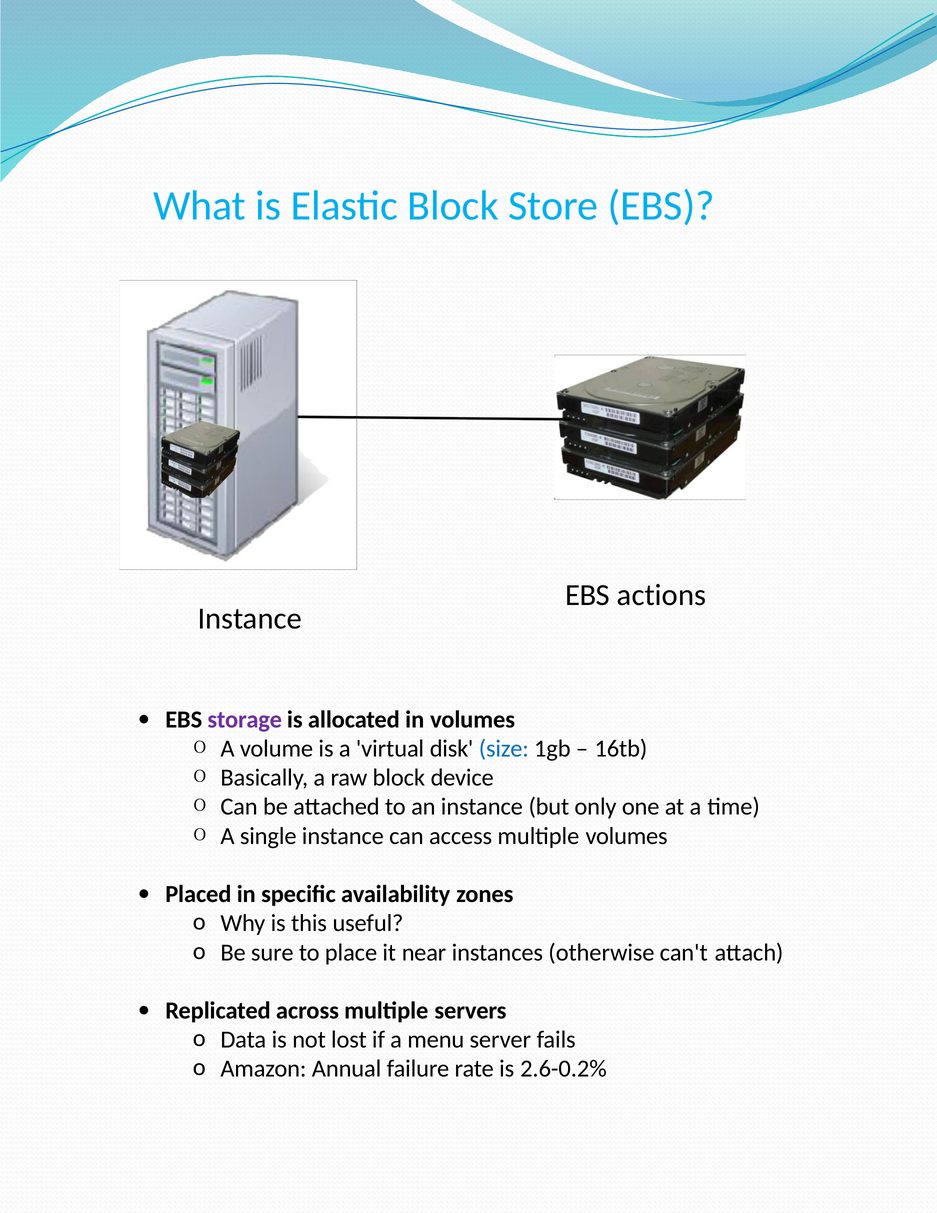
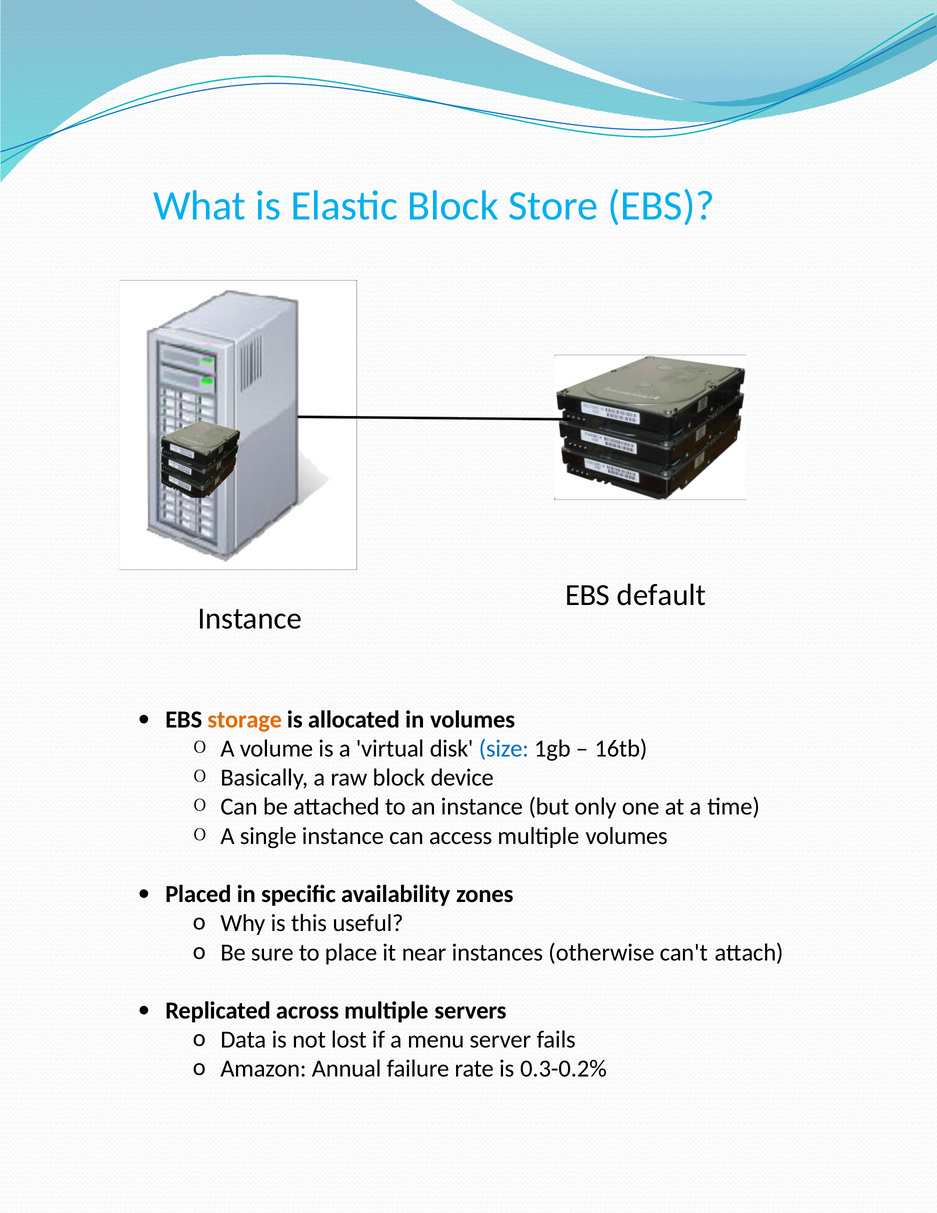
actions: actions -> default (661, 595)
storage colour: purple -> orange (245, 720)
2.6-0.2%: 2.6-0.2% -> 0.3-0.2% (563, 1068)
